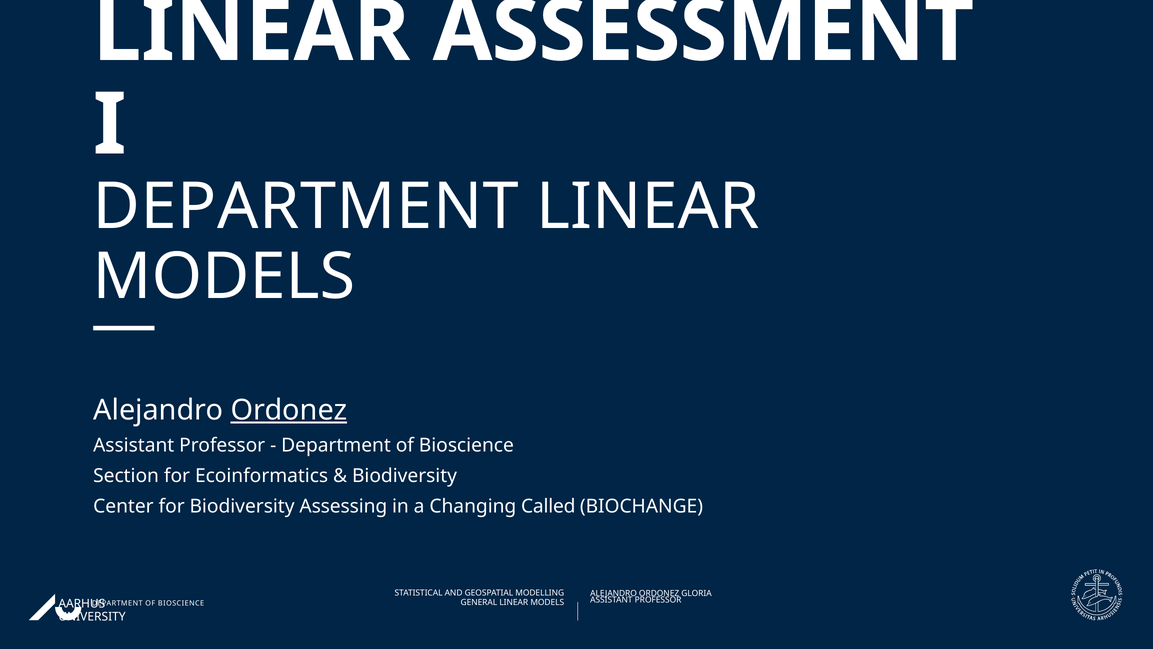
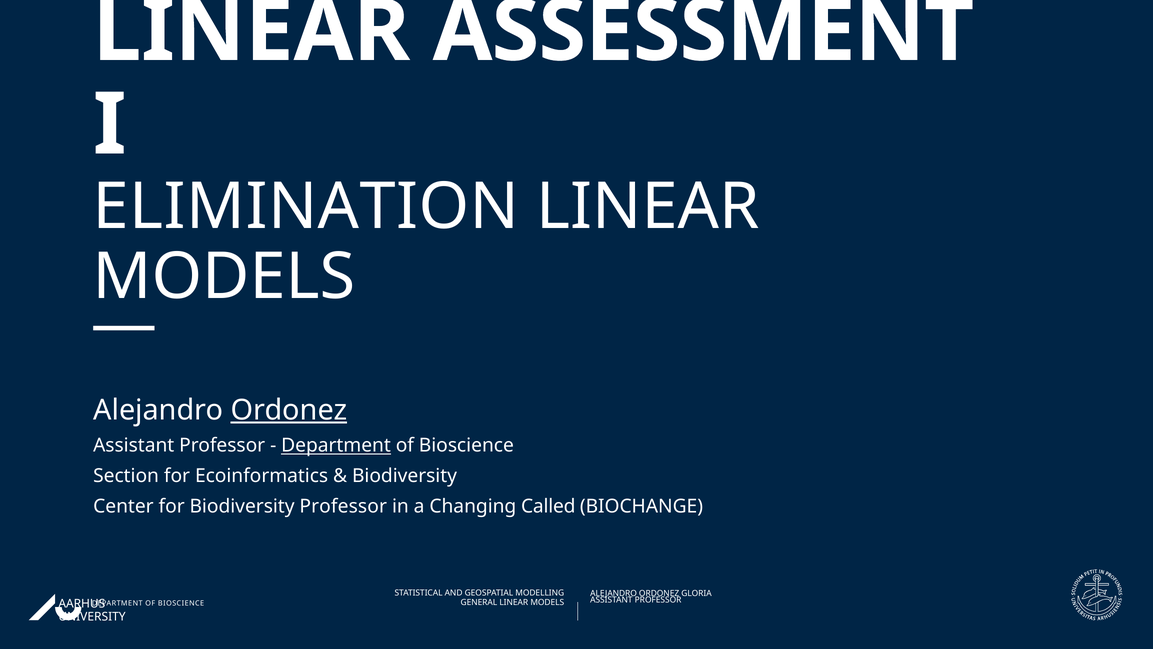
DEPARTMENT: DEPARTMENT -> ELIMINATION (306, 207)
Department underline: none -> present (336, 445)
Biodiversity Assessing: Assessing -> Professor (343, 506)
